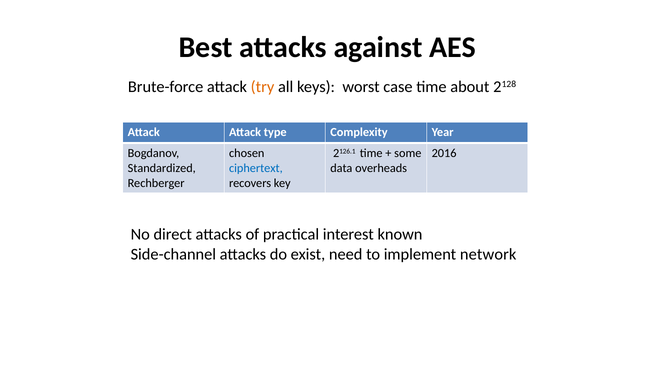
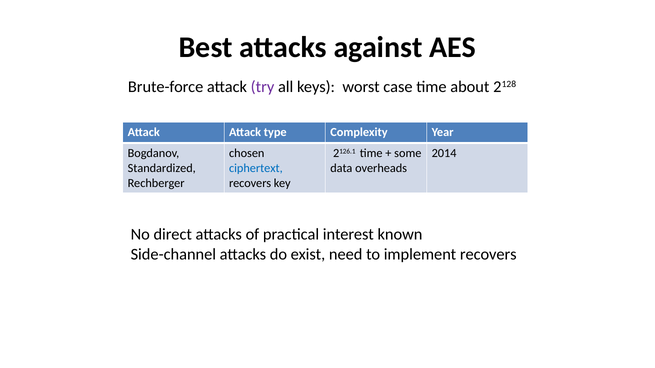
try colour: orange -> purple (263, 87)
2016: 2016 -> 2014 (444, 153)
implement network: network -> recovers (488, 254)
